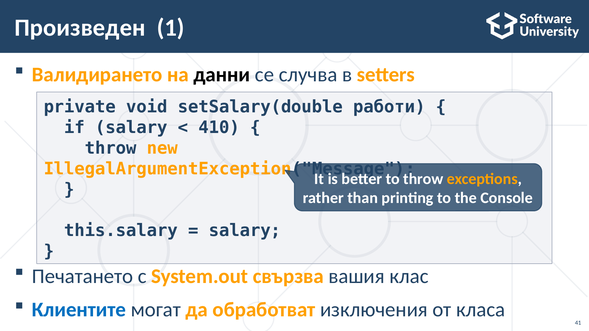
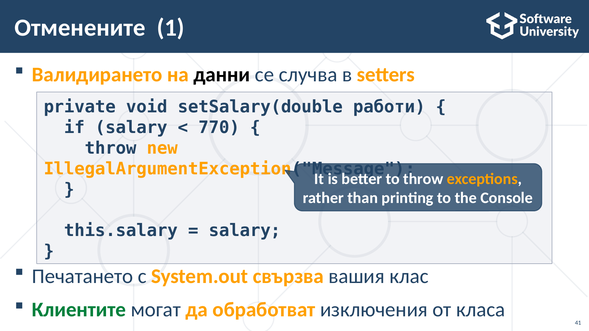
Произведен: Произведен -> Отменените (80, 28)
410: 410 -> 770 (219, 128)
Клиентите colour: blue -> green (79, 310)
